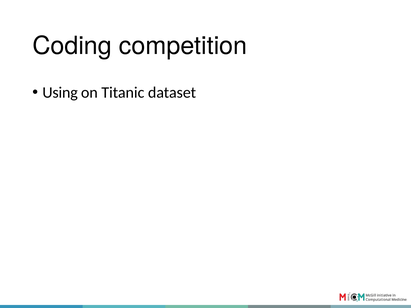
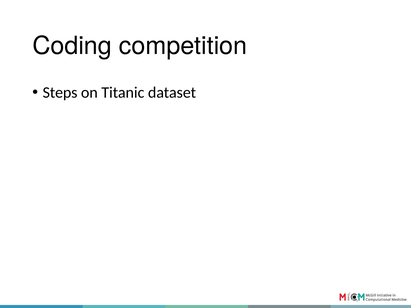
Using: Using -> Steps (60, 93)
